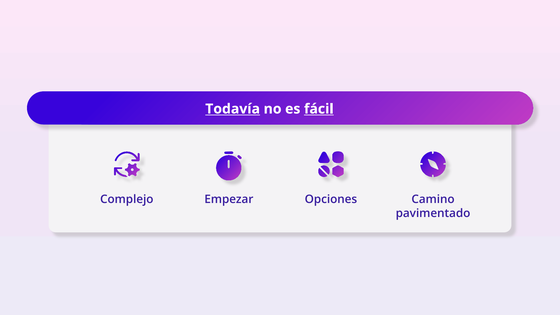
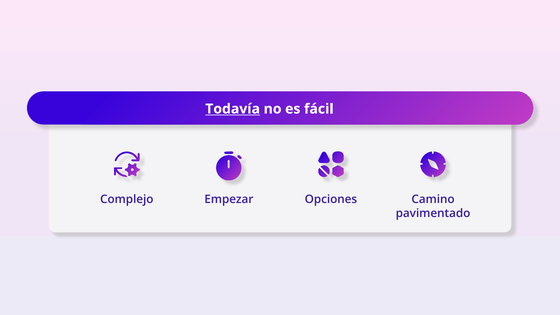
fácil underline: present -> none (319, 109)
